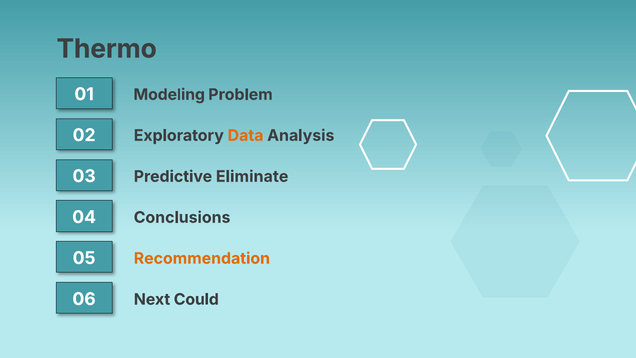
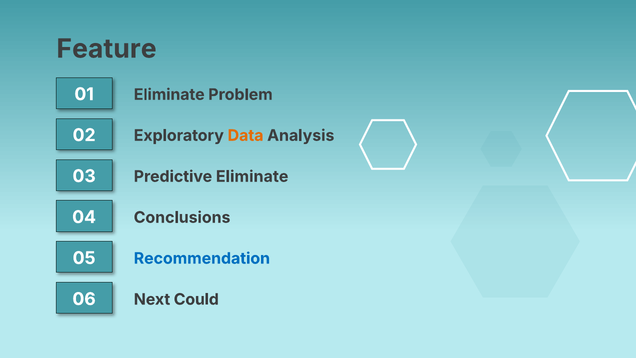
Thermo: Thermo -> Feature (107, 49)
01 Modeling: Modeling -> Eliminate (169, 95)
Recommendation colour: orange -> blue (202, 258)
